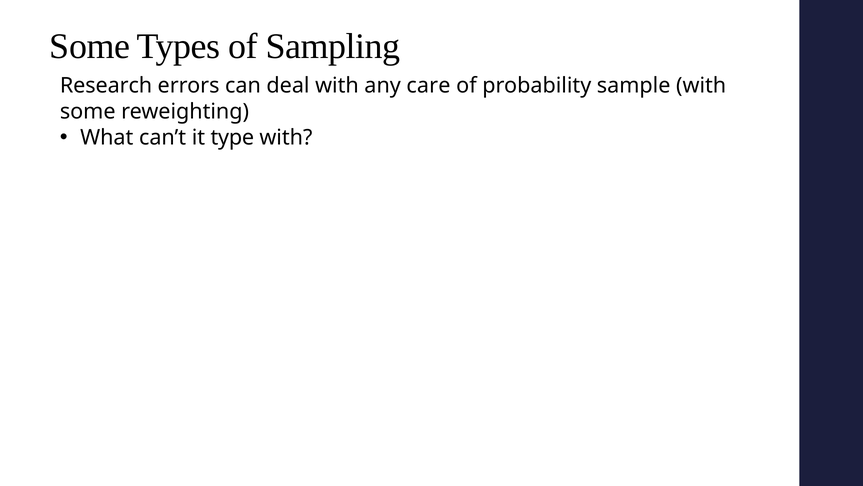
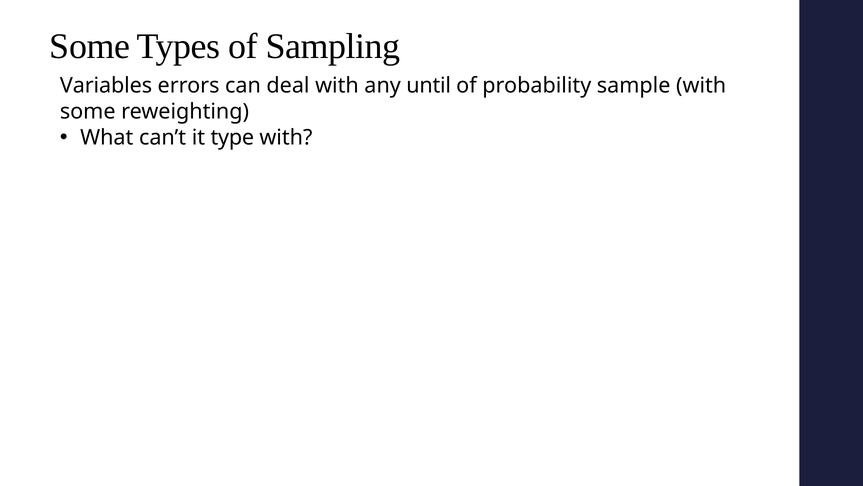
Research: Research -> Variables (106, 86)
care: care -> until (429, 86)
